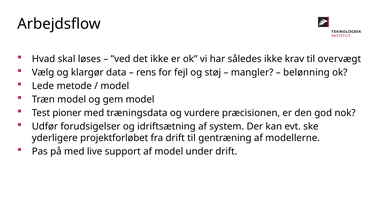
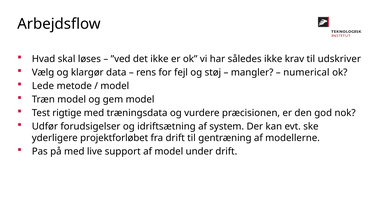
overvægt: overvægt -> udskriver (339, 59)
belønning: belønning -> numerical (306, 72)
pioner: pioner -> rigtige (67, 113)
